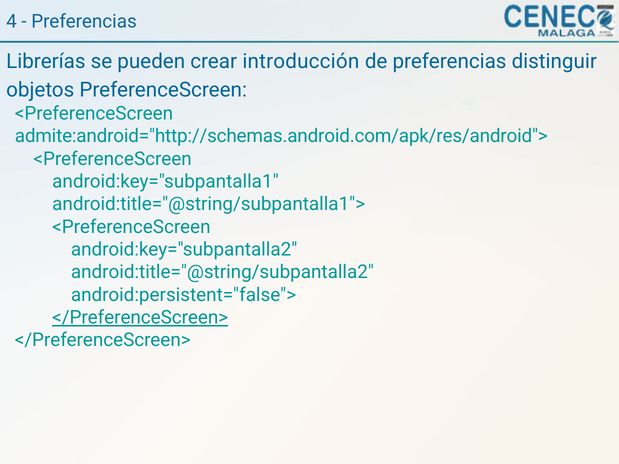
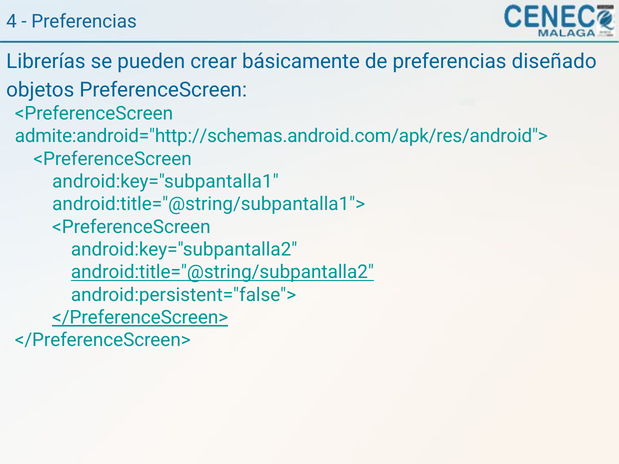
introducción: introducción -> básicamente (301, 61)
distinguir: distinguir -> diseñado (554, 61)
android:title="@string/subpantalla2 underline: none -> present (222, 272)
